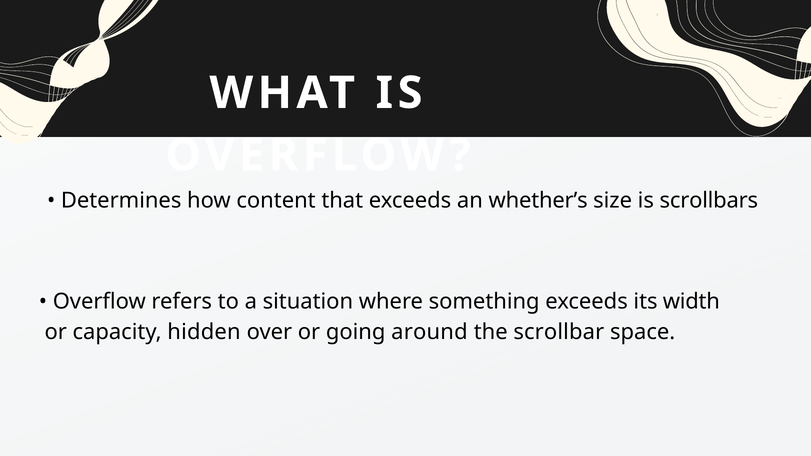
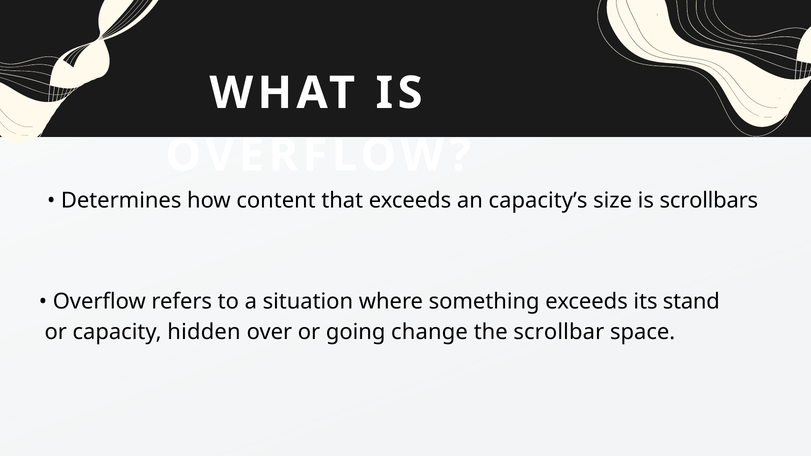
whether’s: whether’s -> capacity’s (538, 201)
width: width -> stand (691, 301)
around: around -> change (429, 332)
